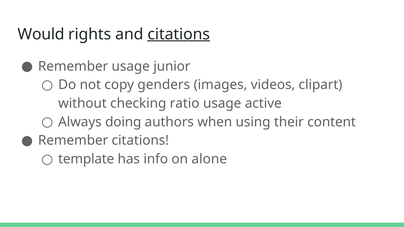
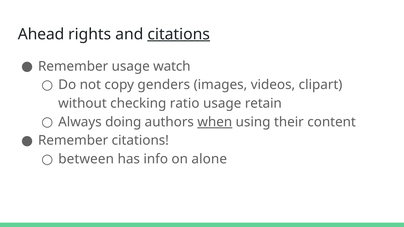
Would: Would -> Ahead (41, 34)
junior: junior -> watch (172, 66)
active: active -> retain (263, 104)
when underline: none -> present (215, 122)
template: template -> between (86, 159)
